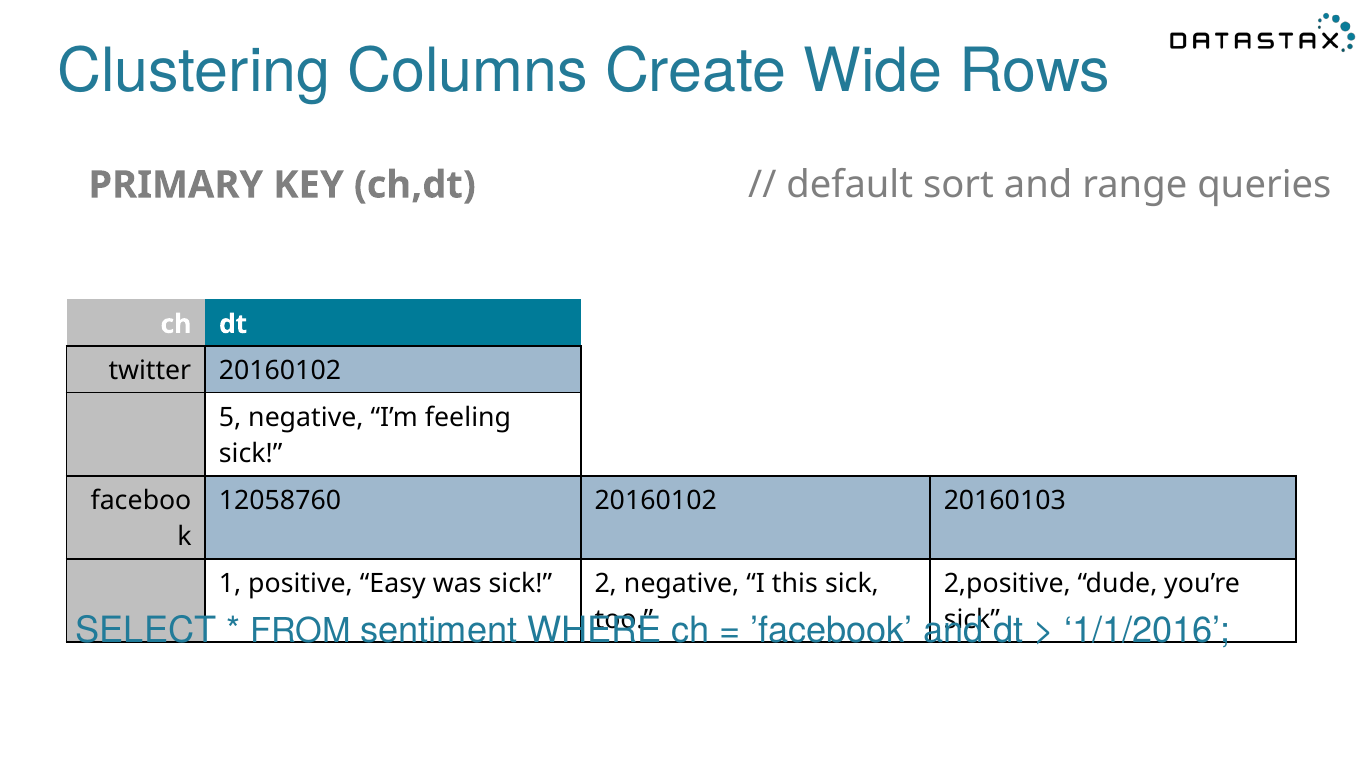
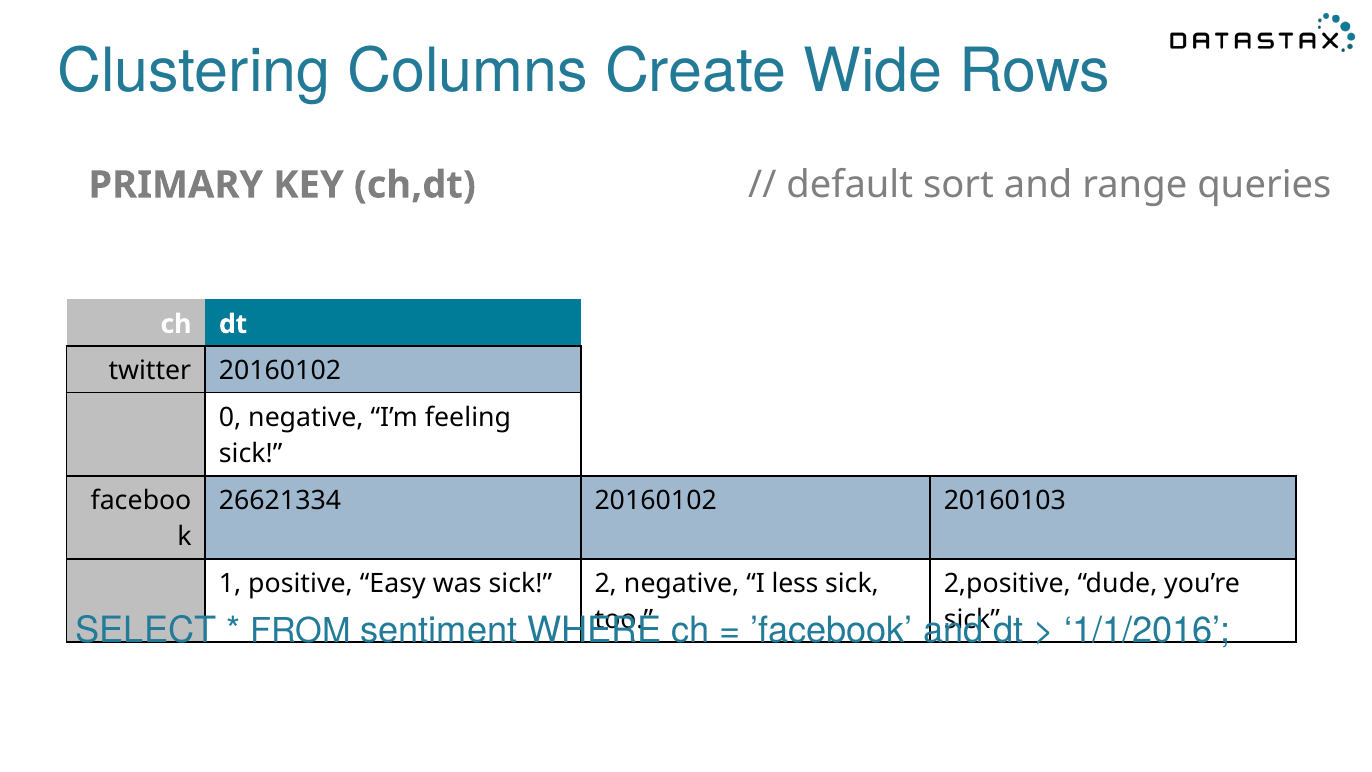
5: 5 -> 0 (230, 417)
12058760: 12058760 -> 26621334 (280, 500)
this: this -> less (795, 583)
